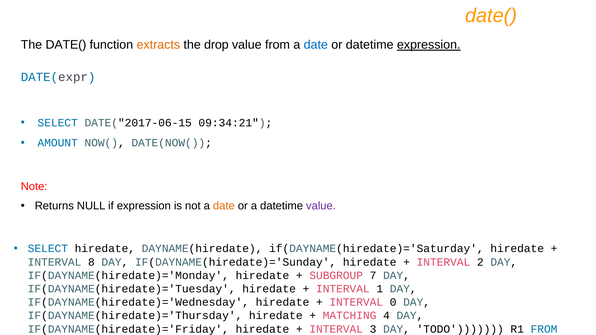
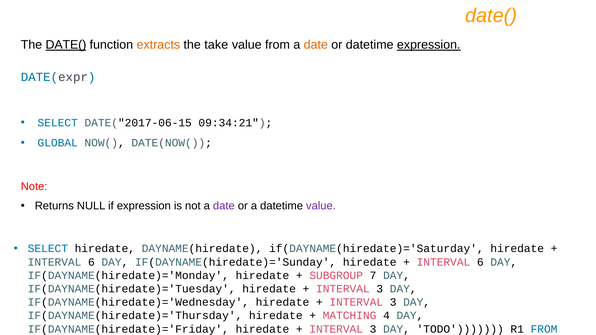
DATE( underline: none -> present (66, 45)
drop: drop -> take (216, 45)
date colour: blue -> orange (316, 45)
AMOUNT: AMOUNT -> GLOBAL (58, 143)
date colour: orange -> purple (224, 206)
8: 8 -> 6 (91, 262)
2: 2 -> 6 (480, 262)
1: 1 -> 3 (380, 289)
0: 0 -> 3 (393, 302)
